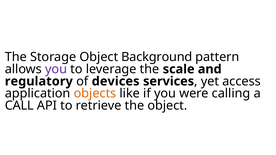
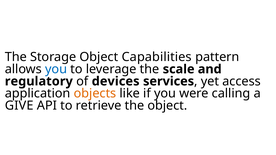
Background: Background -> Capabilities (157, 57)
you colour: purple -> blue (56, 69)
CALL: CALL -> GIVE (19, 106)
